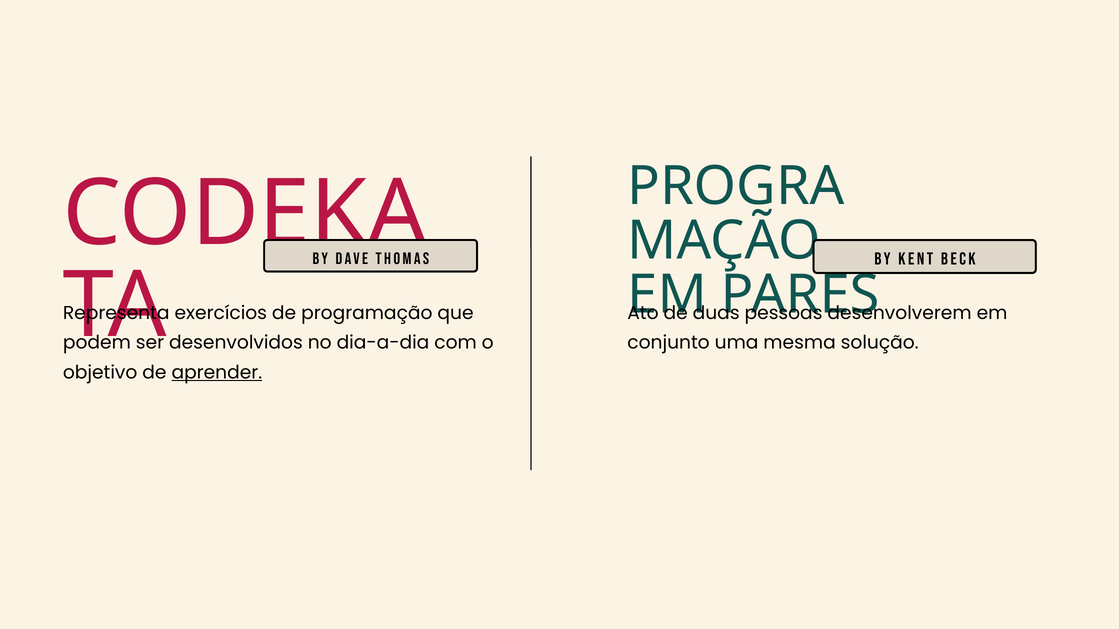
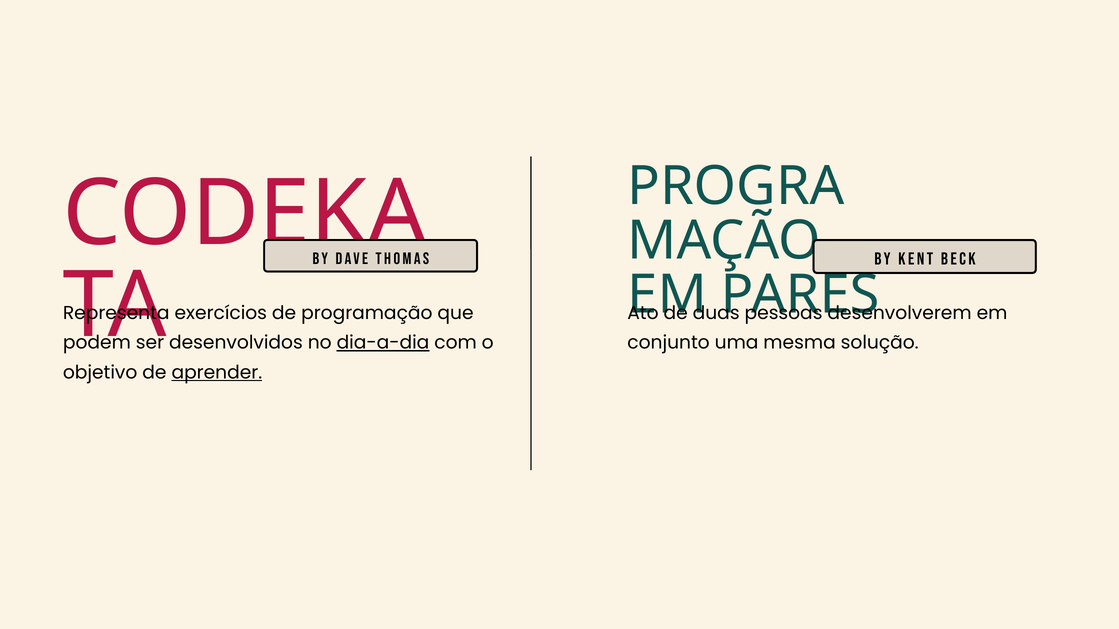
dia-a-dia underline: none -> present (383, 343)
